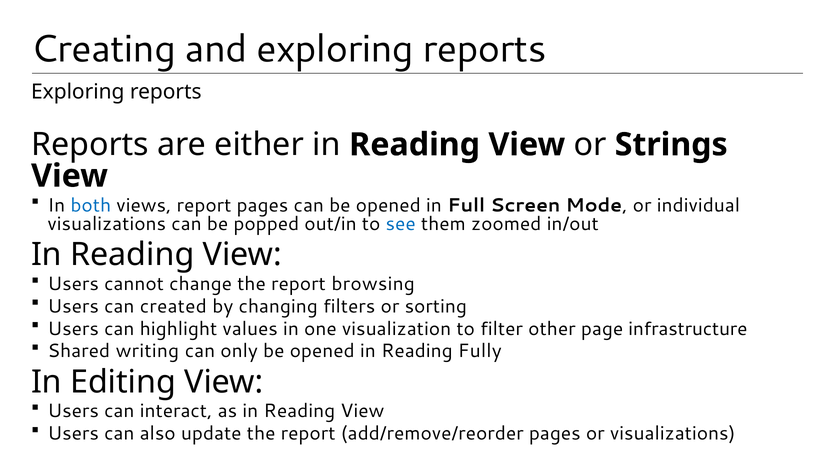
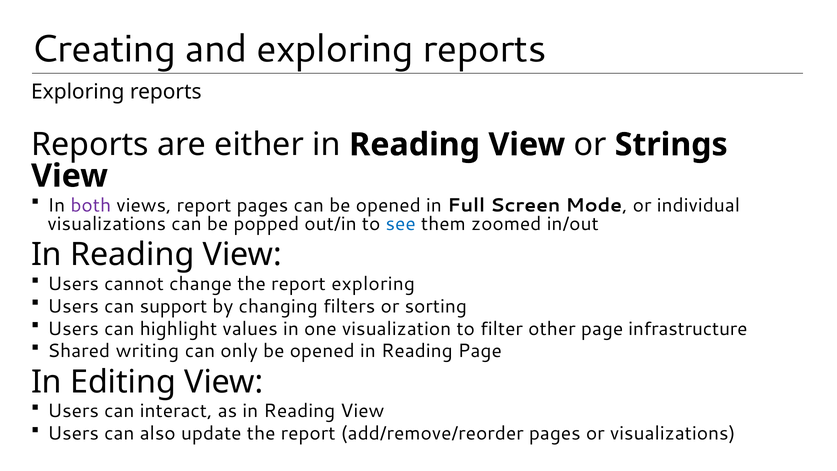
both colour: blue -> purple (91, 205)
report browsing: browsing -> exploring (373, 284)
created: created -> support (173, 306)
Reading Fully: Fully -> Page (480, 351)
